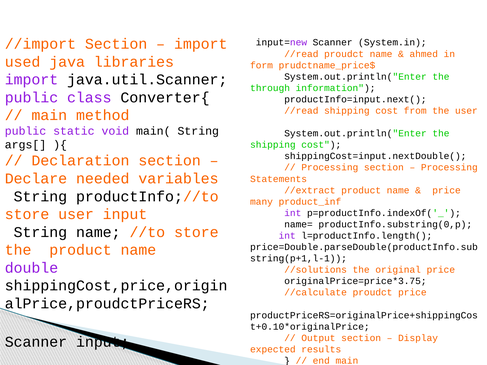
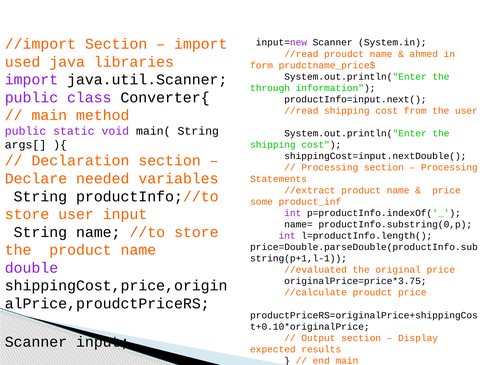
many: many -> some (262, 202)
//solutions: //solutions -> //evaluated (316, 270)
